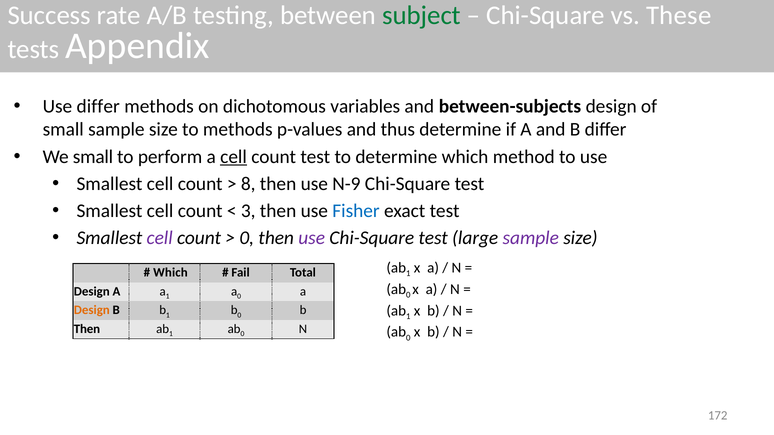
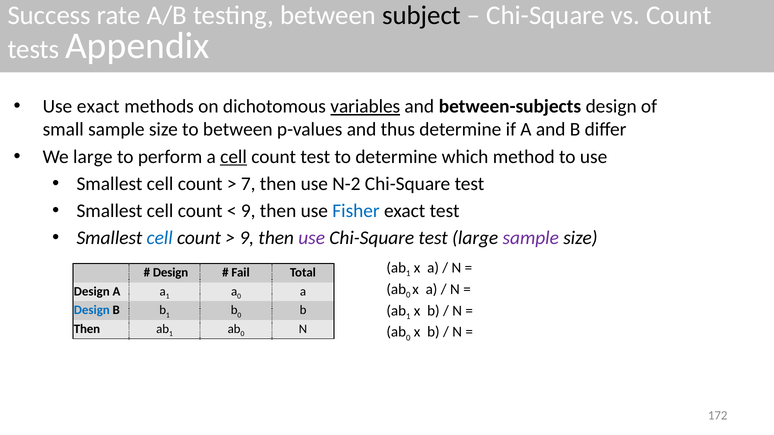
subject colour: green -> black (421, 15)
vs These: These -> Count (679, 15)
Use differ: differ -> exact (98, 107)
variables underline: none -> present (365, 107)
to methods: methods -> between (238, 130)
We small: small -> large (93, 157)
8: 8 -> 7 (248, 184)
N-9: N-9 -> N-2 (346, 184)
3: 3 -> 9 (248, 211)
cell colour: purple -> blue (160, 238)
0: 0 -> 9 (247, 238)
Which: Which -> Design (171, 273)
Design colour: orange -> blue (92, 310)
